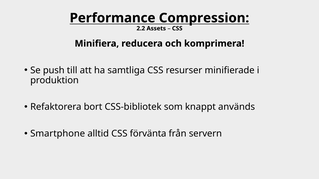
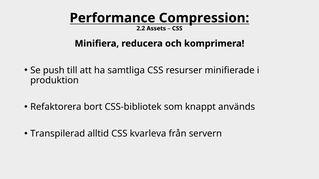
Smartphone: Smartphone -> Transpilerad (58, 134)
förvänta: förvänta -> kvarleva (148, 134)
